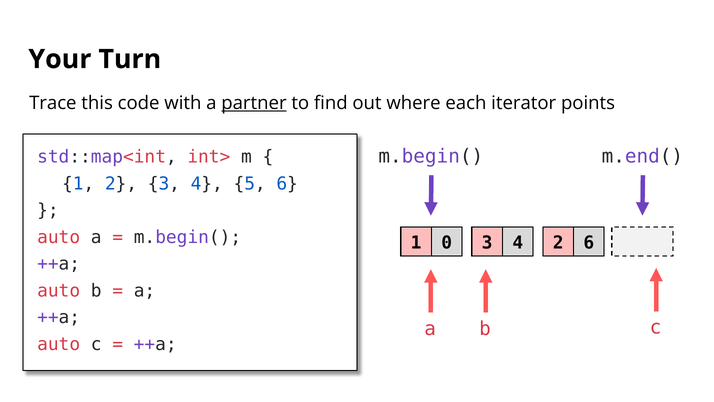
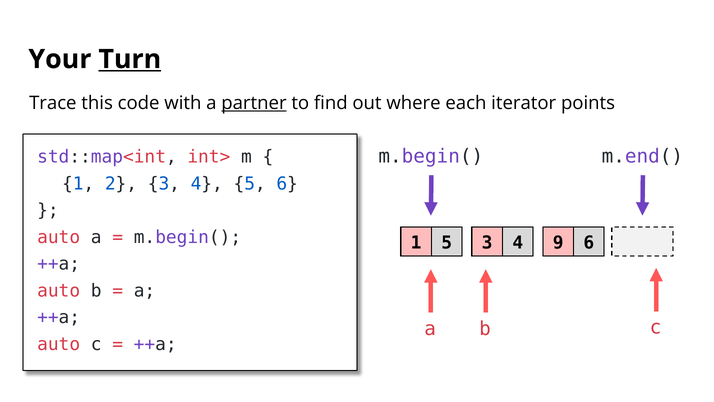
Turn underline: none -> present (130, 59)
1 0: 0 -> 5 (447, 243)
4 2: 2 -> 9 (558, 243)
